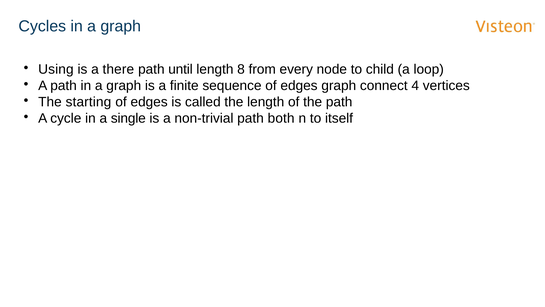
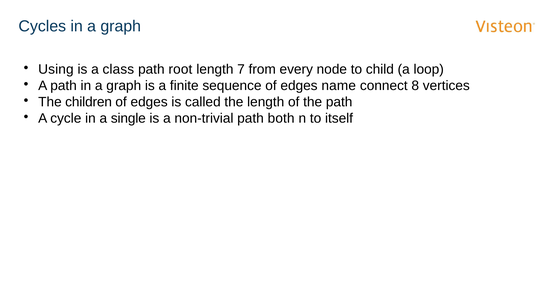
there: there -> class (118, 69)
until: until -> root (180, 69)
8: 8 -> 7 (241, 69)
edges graph: graph -> name (339, 85)
4: 4 -> 8 (415, 85)
starting: starting -> children (89, 102)
